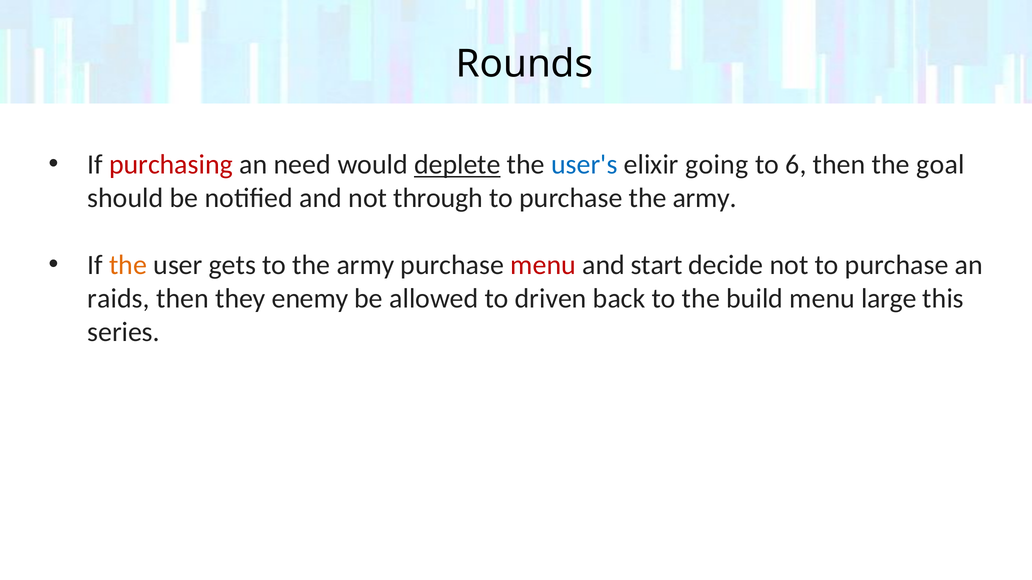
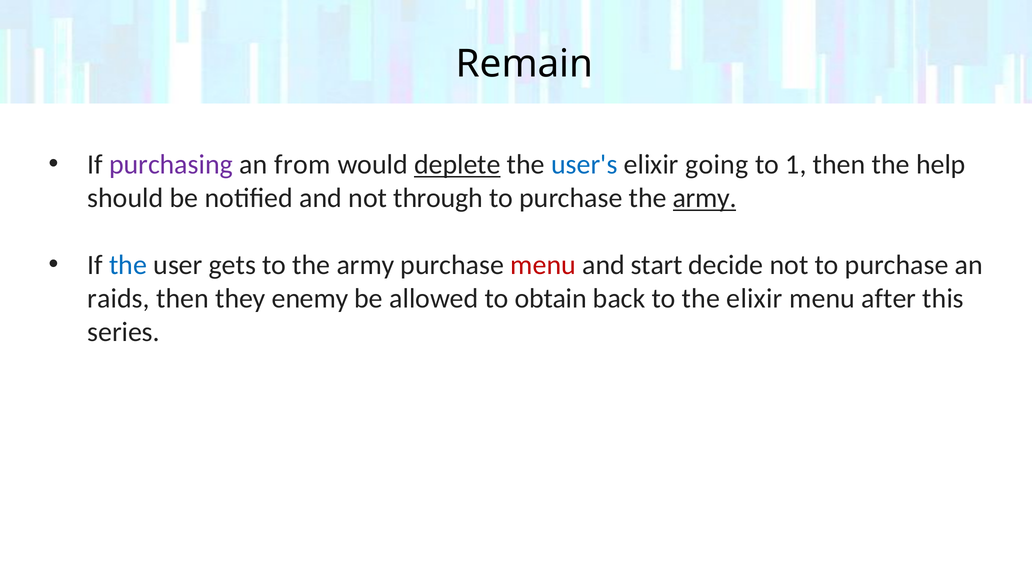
Rounds: Rounds -> Remain (525, 64)
purchasing colour: red -> purple (171, 165)
need: need -> from (302, 165)
6: 6 -> 1 (796, 165)
goal: goal -> help (941, 165)
army underline: none -> present (705, 198)
the colour: orange -> blue (128, 265)
driven: driven -> obtain (551, 299)
the build: build -> elixir (755, 299)
large: large -> after (889, 299)
